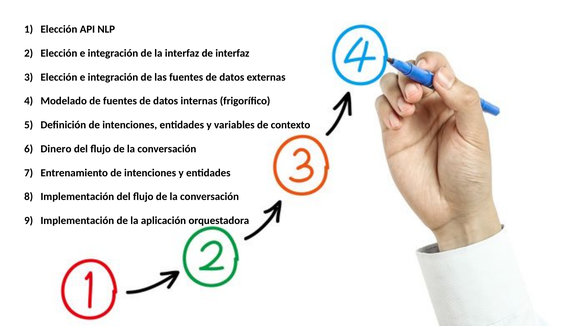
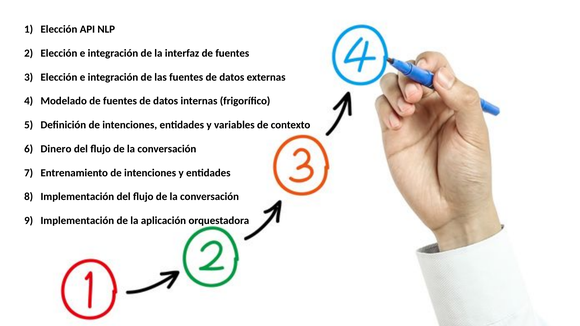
interfaz de interfaz: interfaz -> fuentes (232, 53)
